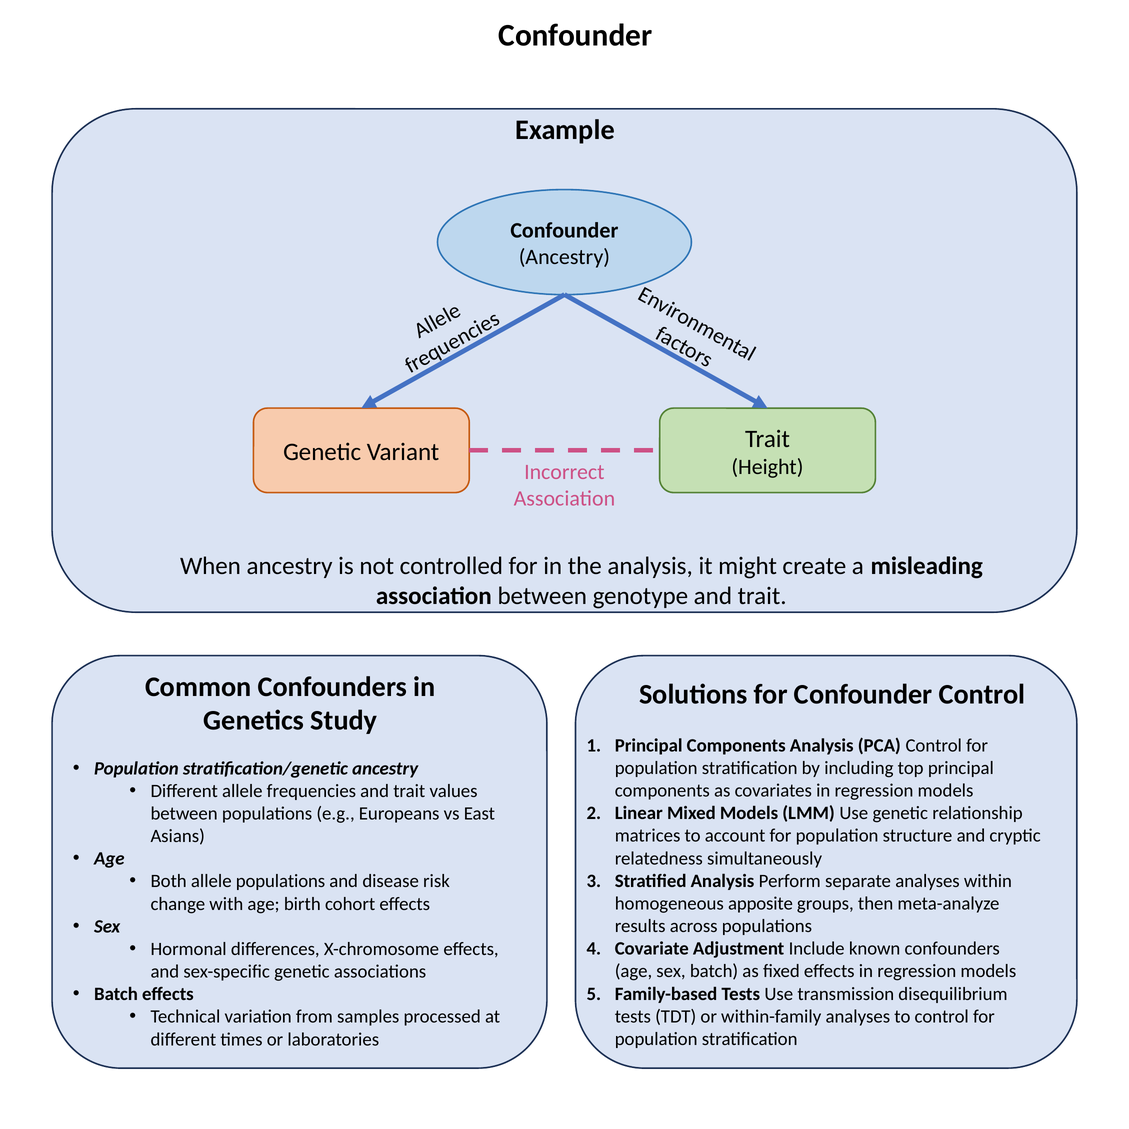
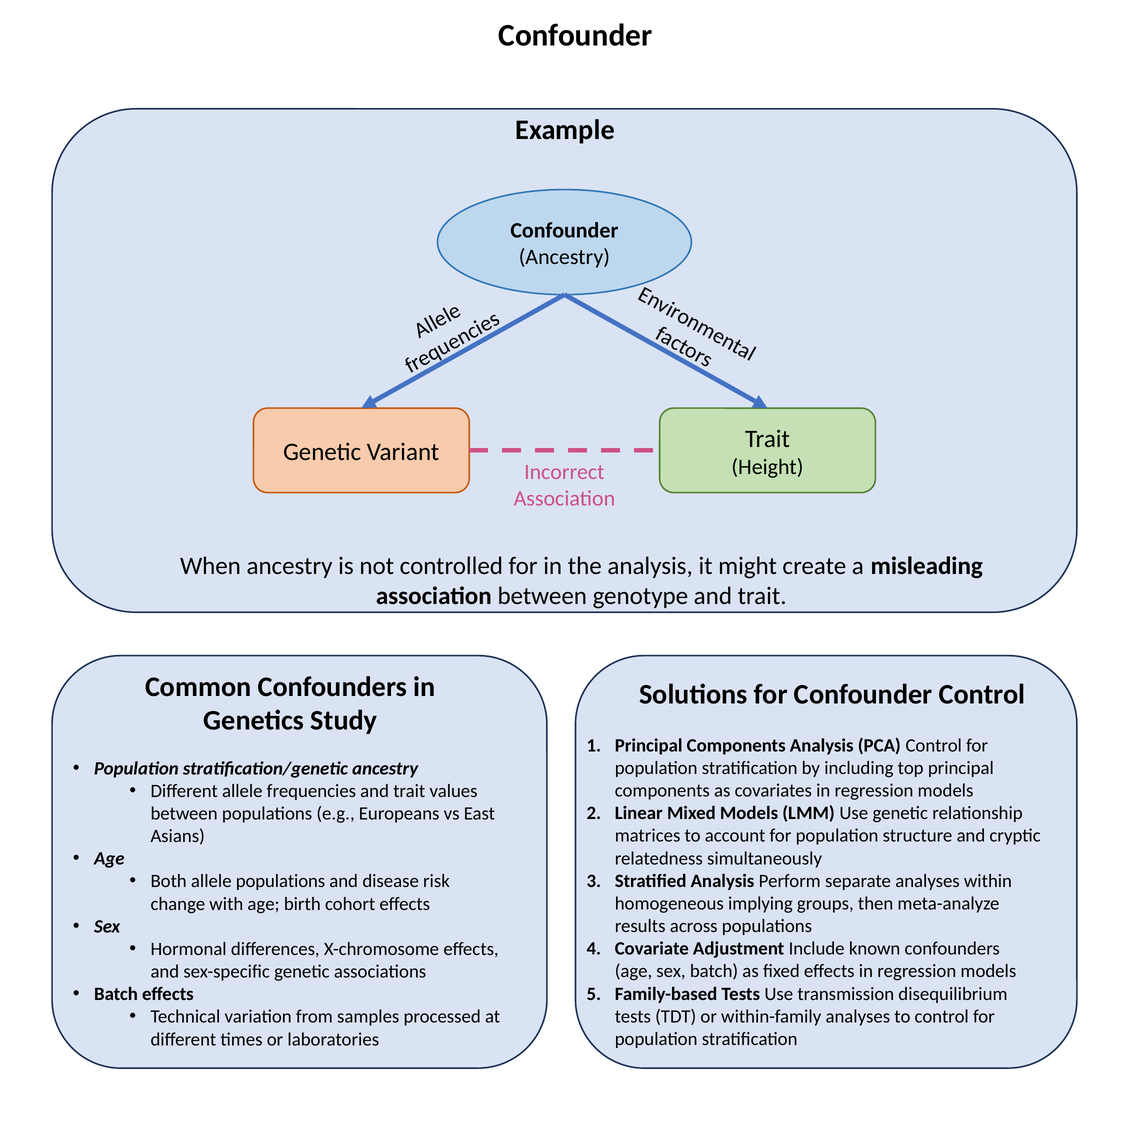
apposite: apposite -> implying (760, 903)
